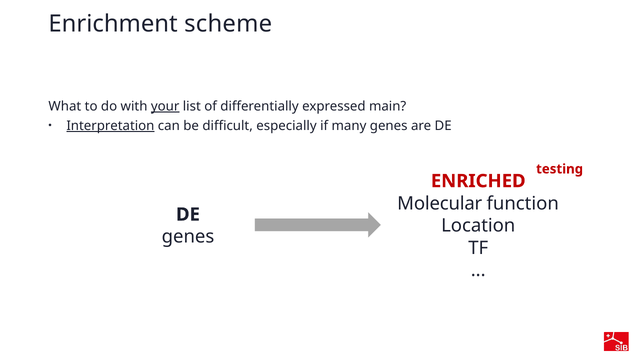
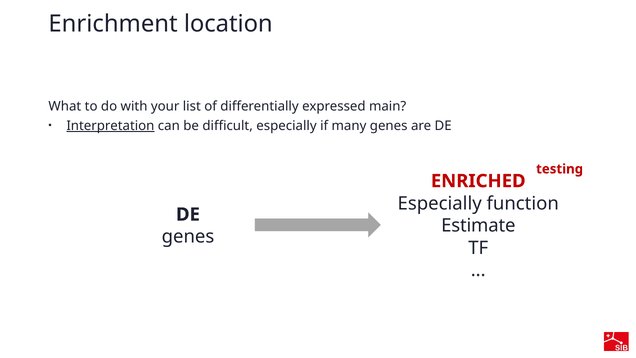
scheme: scheme -> location (228, 24)
your underline: present -> none (165, 106)
Molecular: Molecular -> Especially (440, 203)
Location: Location -> Estimate (478, 226)
